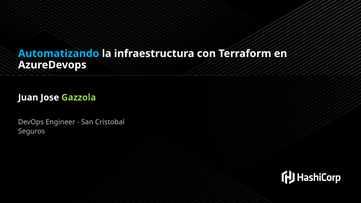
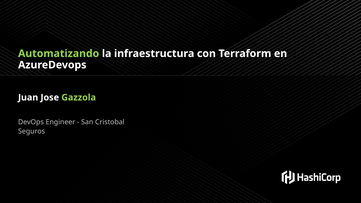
Automatizando colour: light blue -> light green (59, 54)
